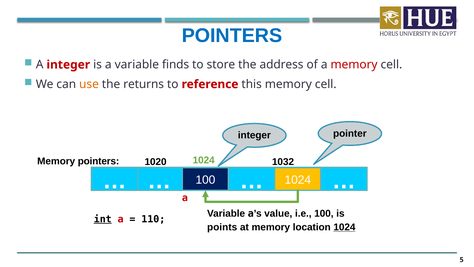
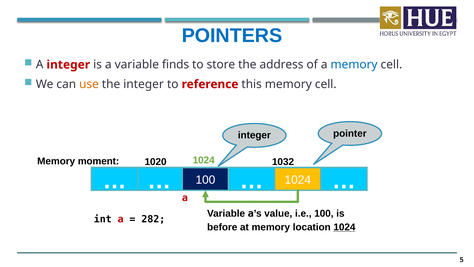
memory colour: red -> blue (354, 65)
the returns: returns -> integer (144, 84)
Memory pointers: pointers -> moment (99, 161)
int underline: present -> none (103, 219)
110: 110 -> 282 (153, 219)
points: points -> before (222, 227)
